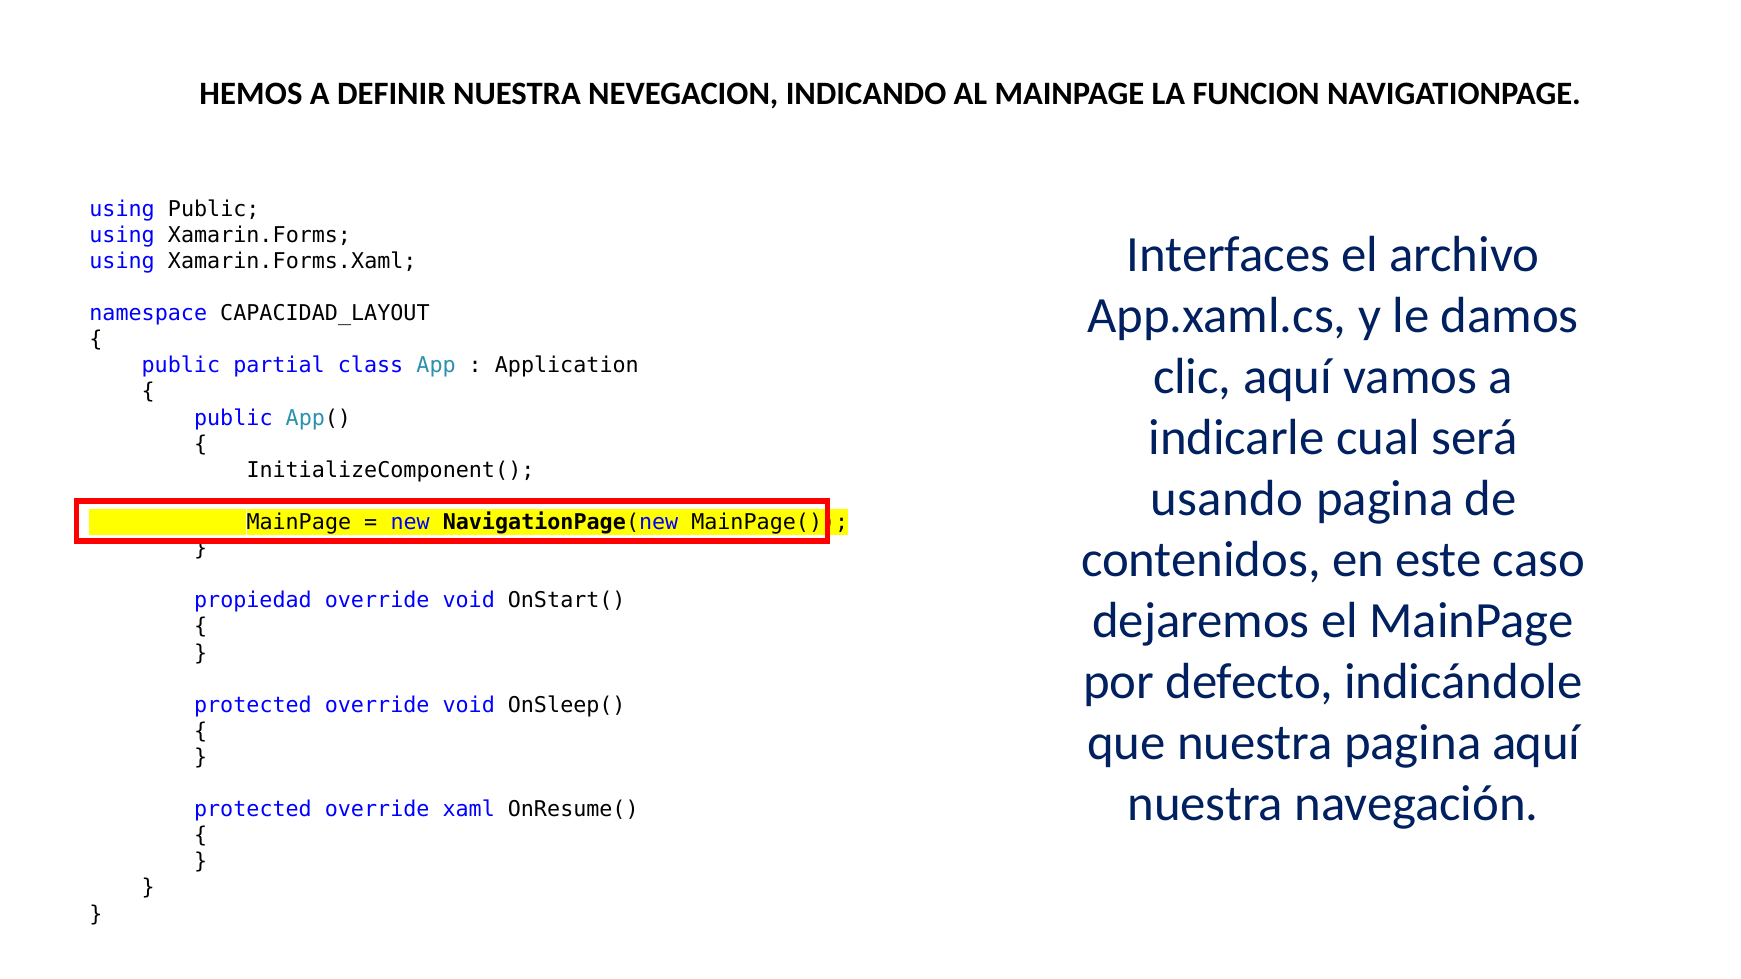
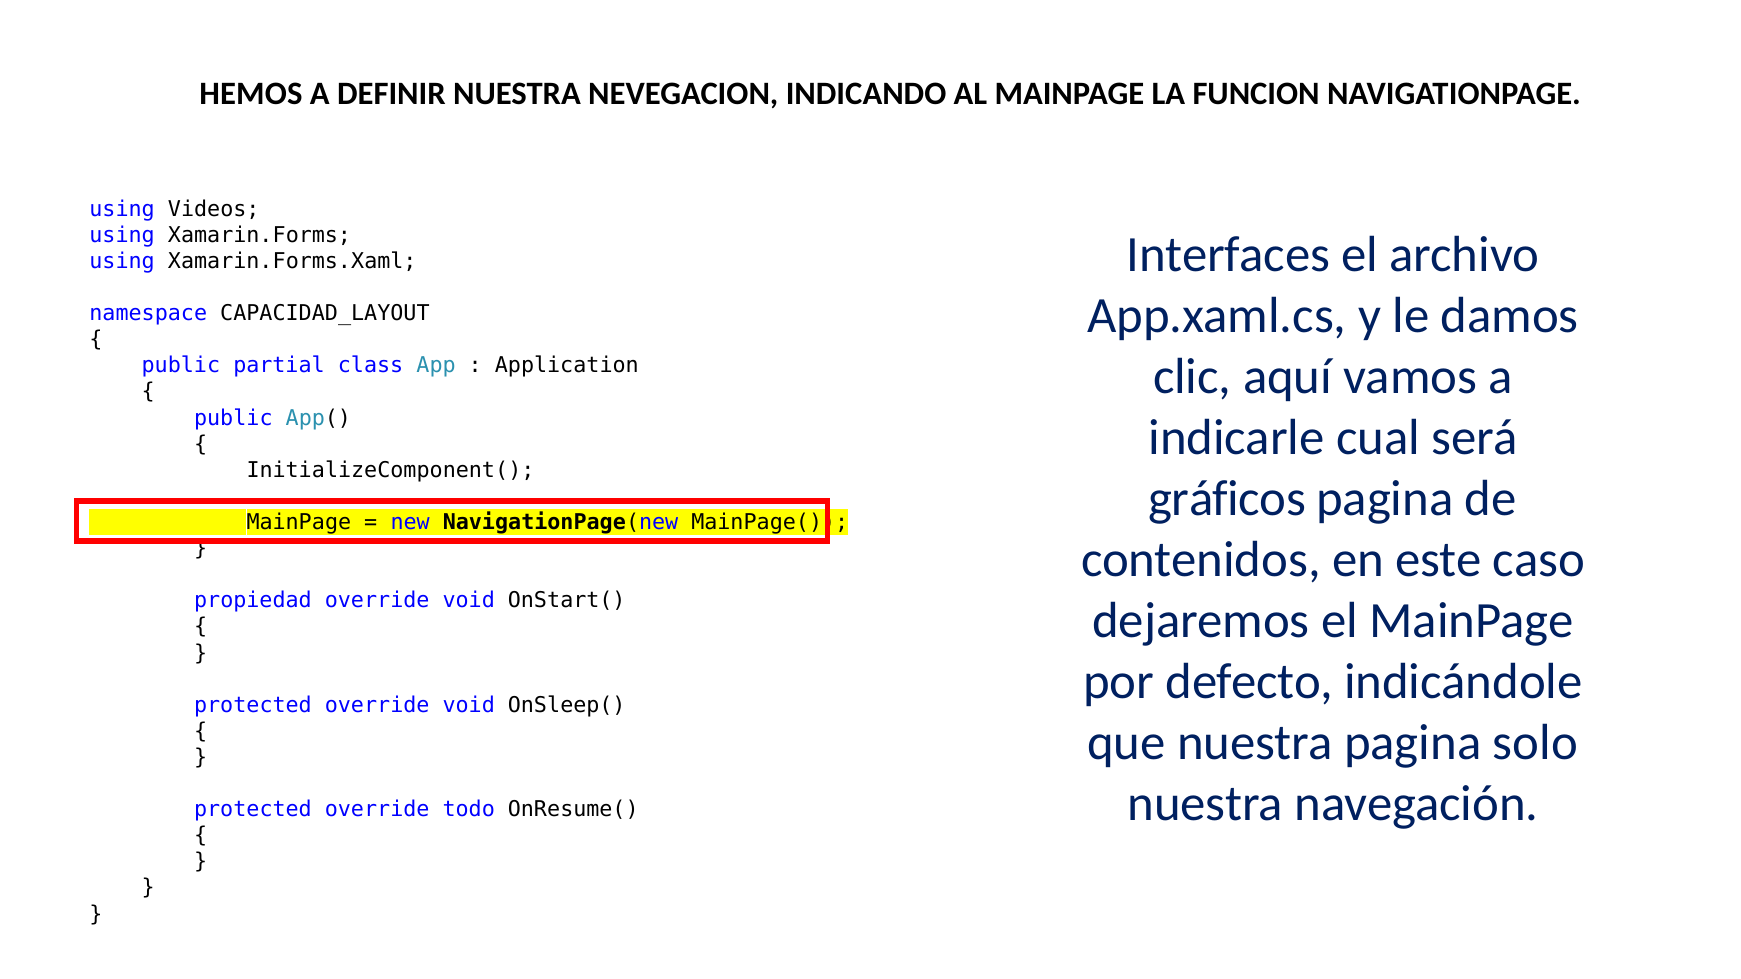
using Public: Public -> Videos (214, 209)
usando: usando -> gráficos (1227, 499)
pagina aquí: aquí -> solo (1536, 743)
xaml: xaml -> todo (469, 810)
